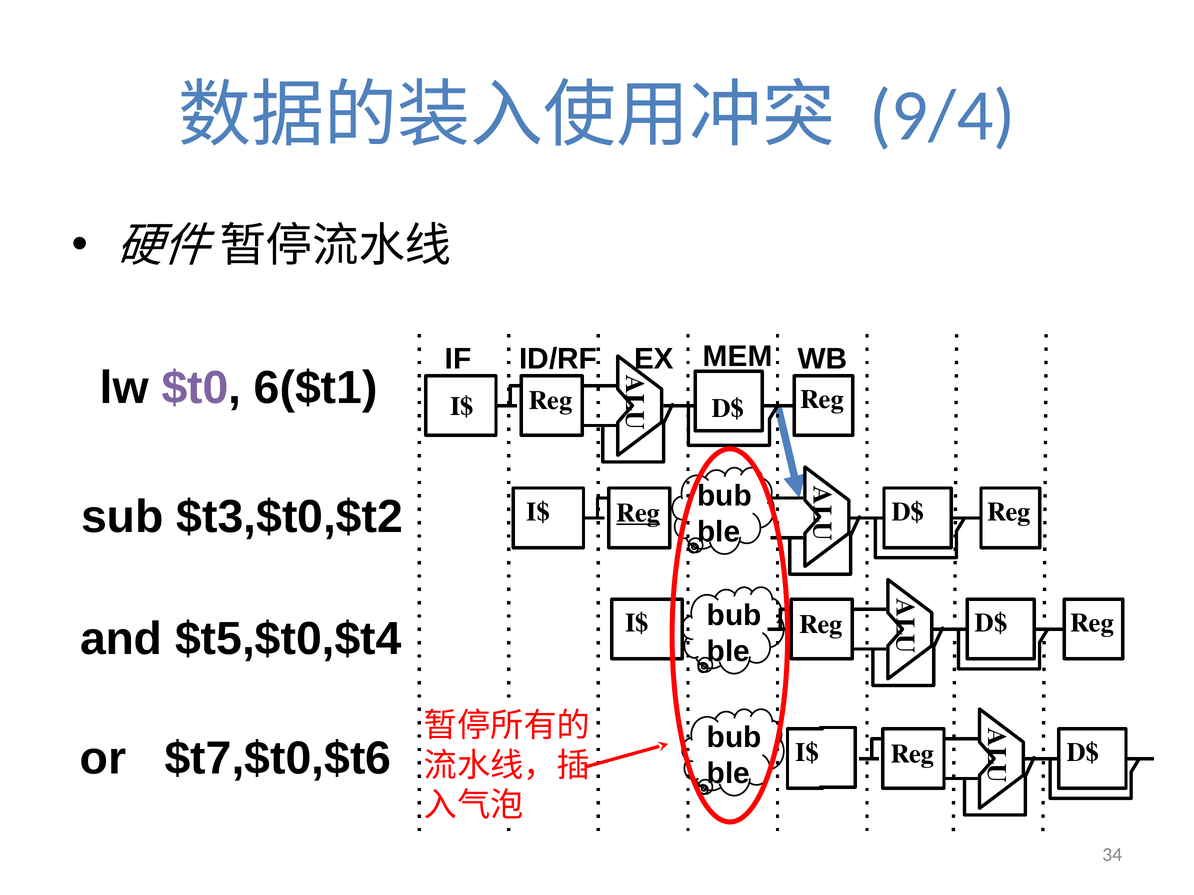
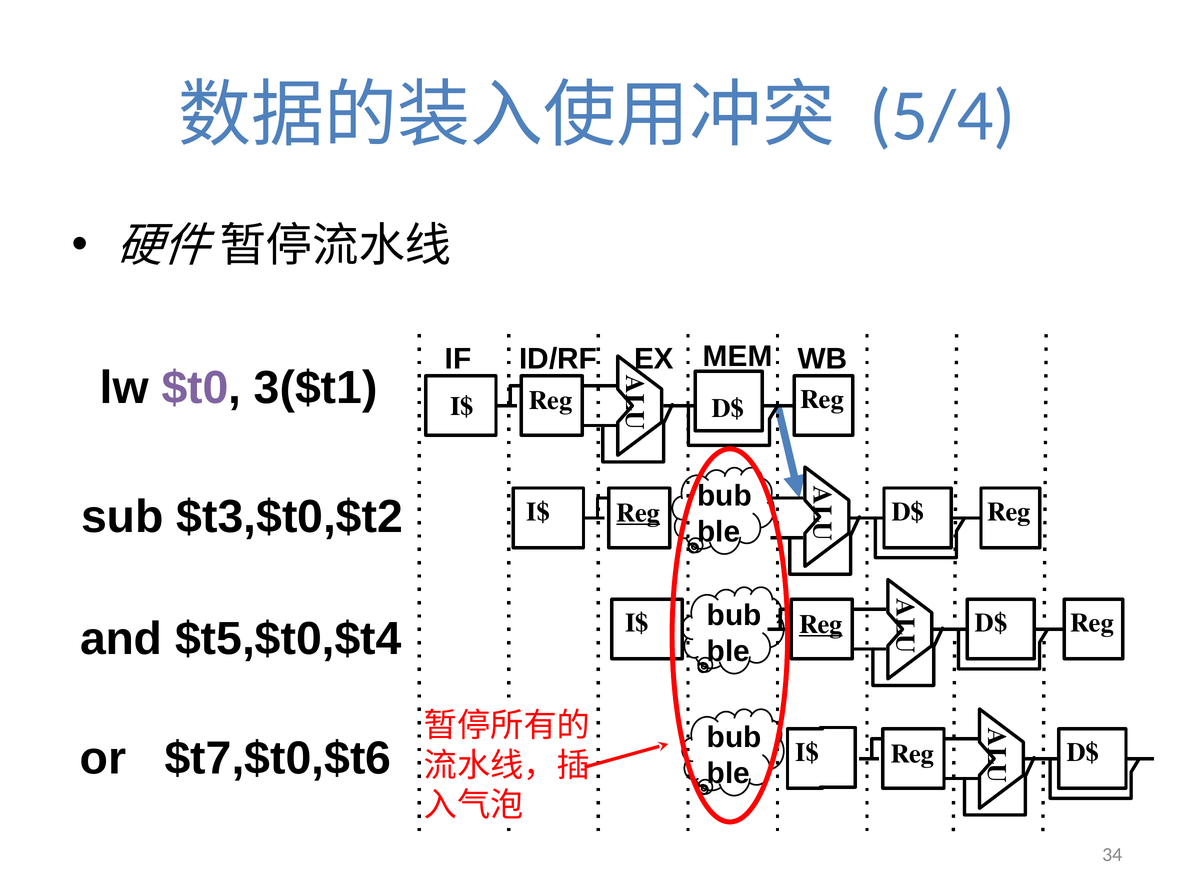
9/4: 9/4 -> 5/4 (942, 116)
6($t1: 6($t1 -> 3($t1 (316, 388)
Reg underline: none -> present (821, 625)
